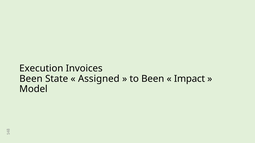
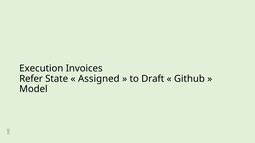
Been: Been -> Refer (31, 79)
to Been: Been -> Draft (153, 79)
Impact: Impact -> Github (189, 79)
